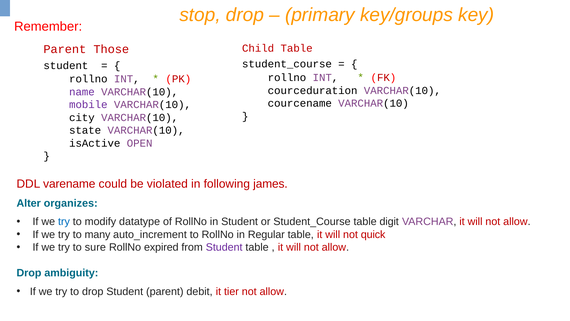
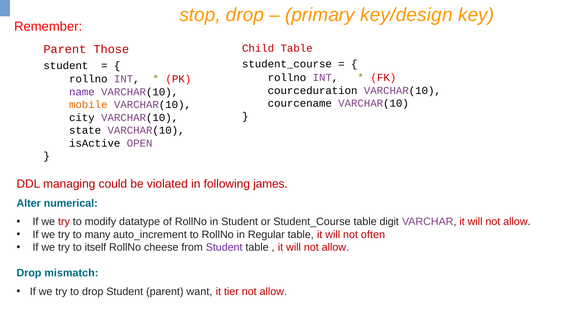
key/groups: key/groups -> key/design (406, 15)
mobile colour: purple -> orange (88, 105)
varename: varename -> managing (69, 184)
organizes: organizes -> numerical (71, 203)
try colour: blue -> red (64, 221)
quick: quick -> often (373, 234)
sure: sure -> itself (95, 247)
expired: expired -> cheese (161, 247)
ambiguity: ambiguity -> mismatch (71, 273)
debit: debit -> want (199, 291)
